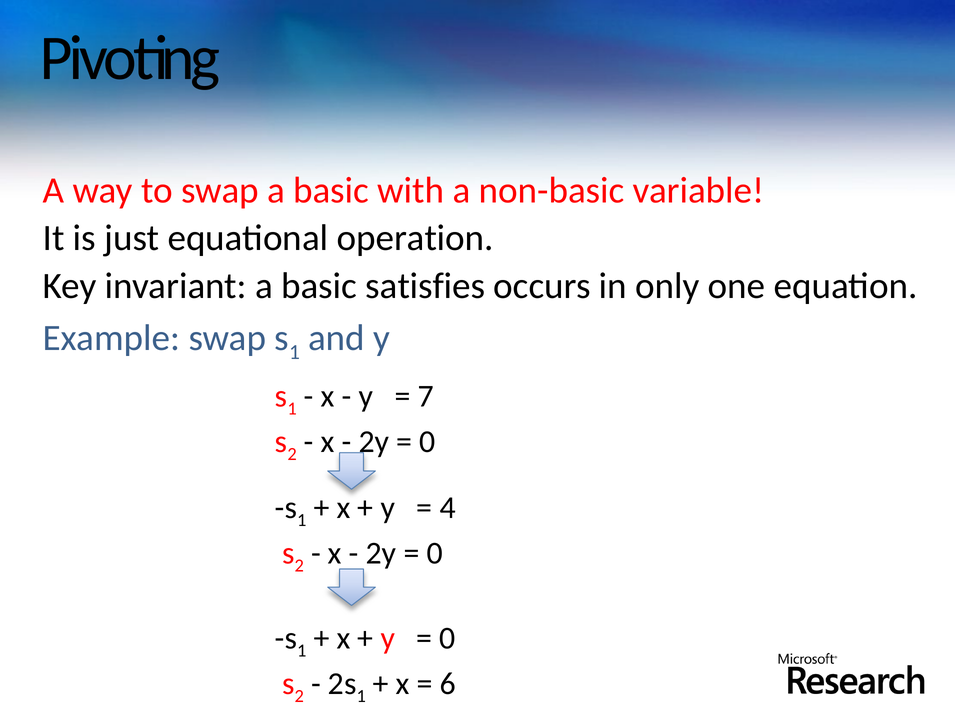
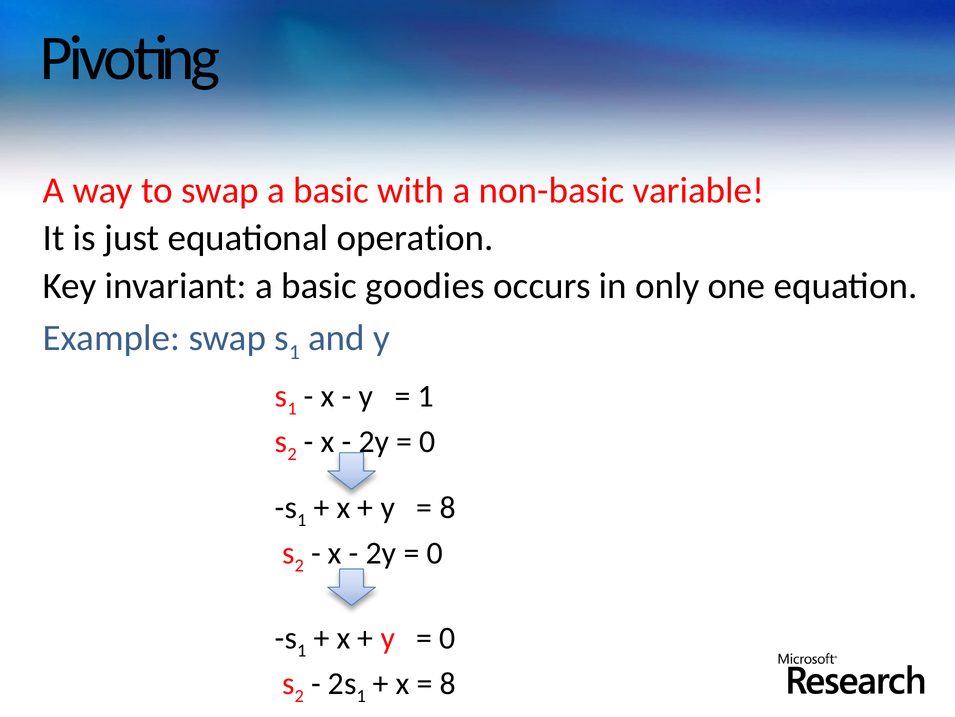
satisfies: satisfies -> goodies (425, 286)
7: 7 -> 1 (426, 396)
4: 4 -> 8 (448, 507)
6: 6 -> 8 (448, 683)
